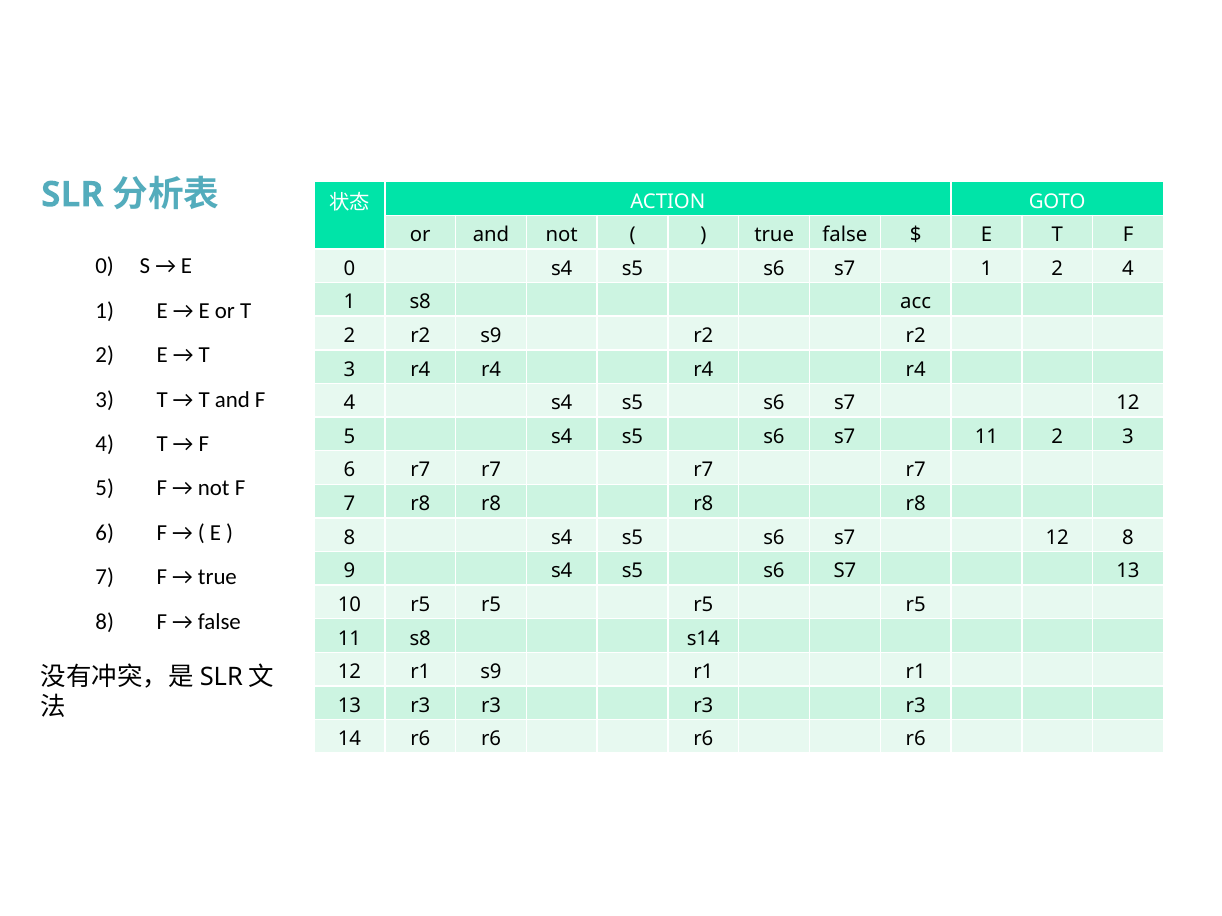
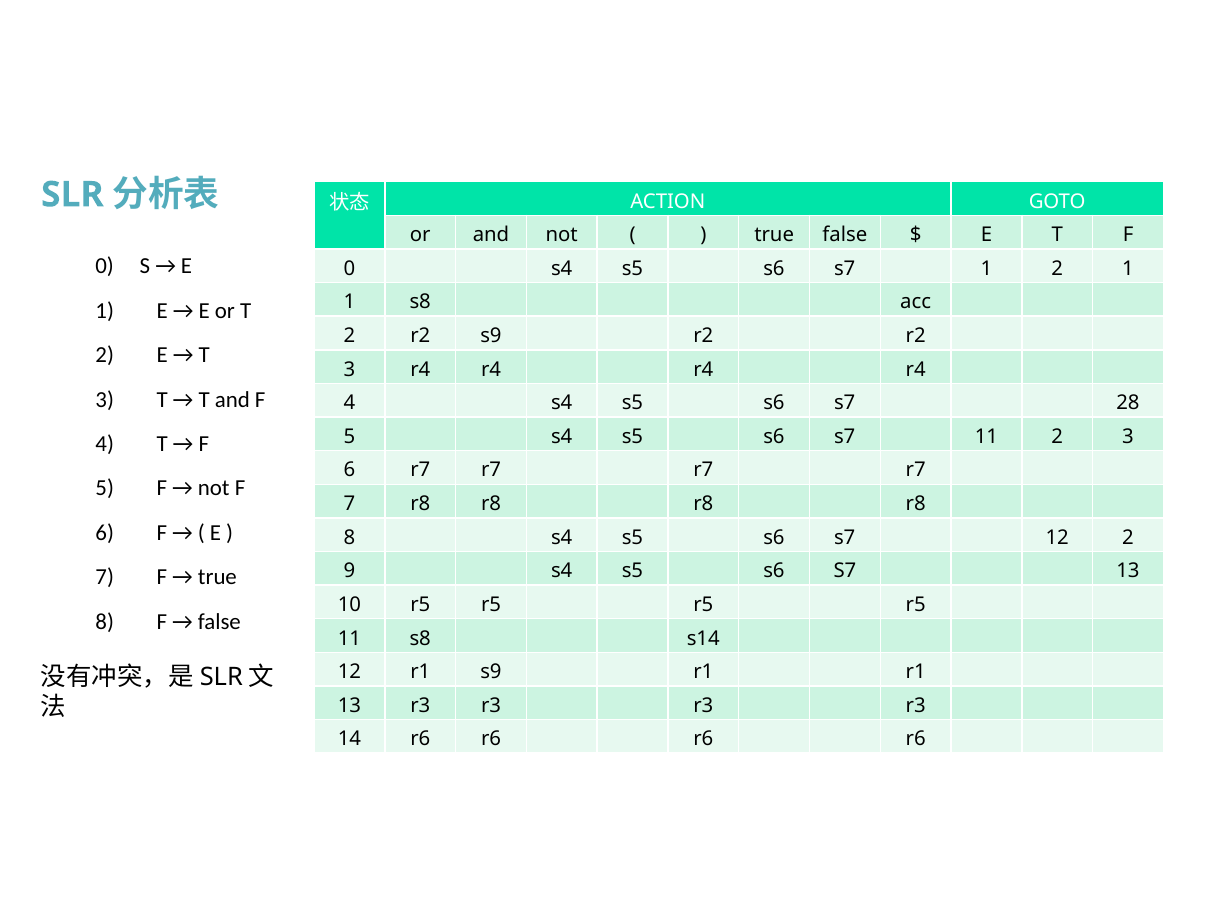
2 4: 4 -> 1 (1128, 269)
12: 12 -> 28 (1128, 403)
12 8: 8 -> 2 (1128, 538)
